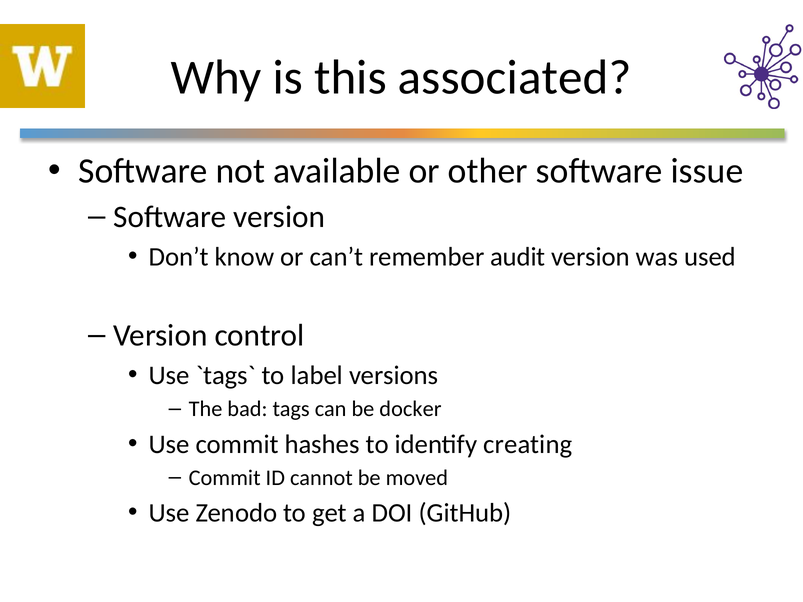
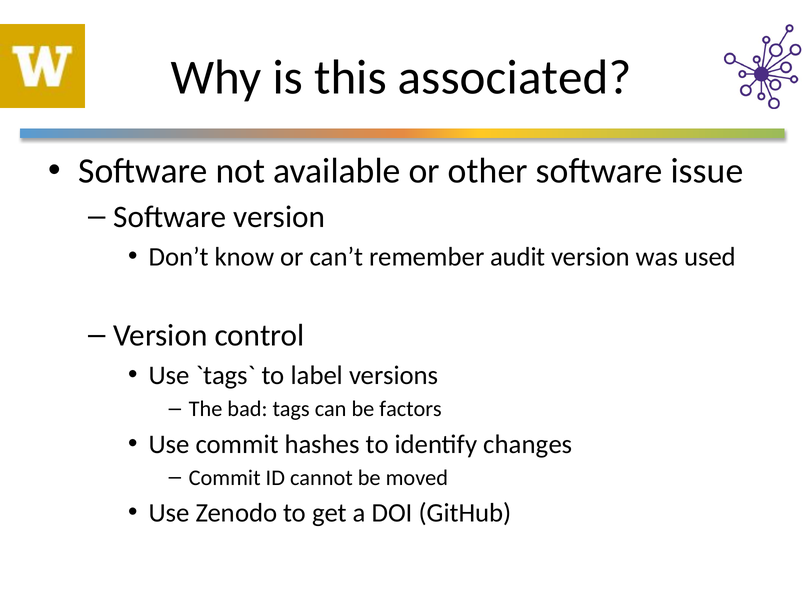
docker: docker -> factors (411, 409)
creating: creating -> changes (528, 444)
